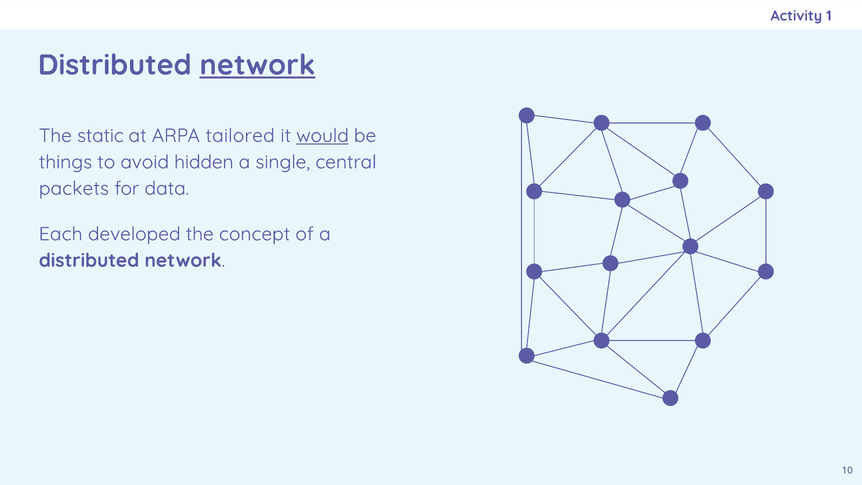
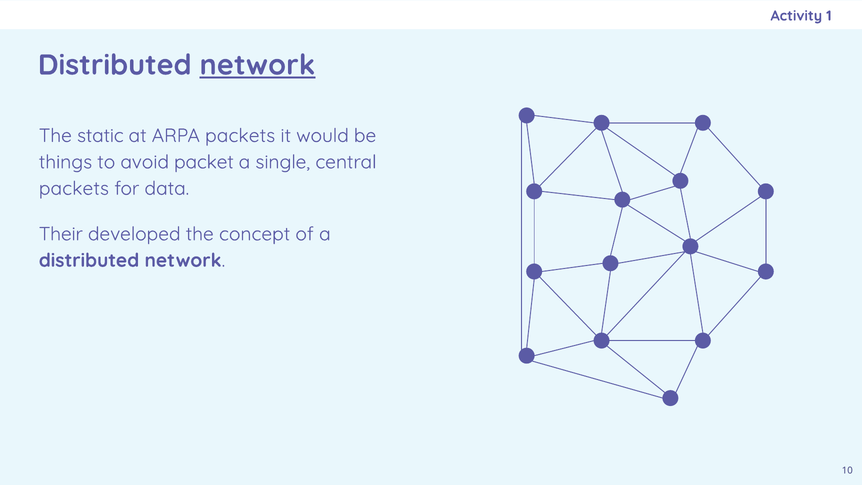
ARPA tailored: tailored -> packets (240, 136)
would underline: present -> none (322, 136)
hidden: hidden -> packet (204, 162)
Each: Each -> Their (61, 234)
